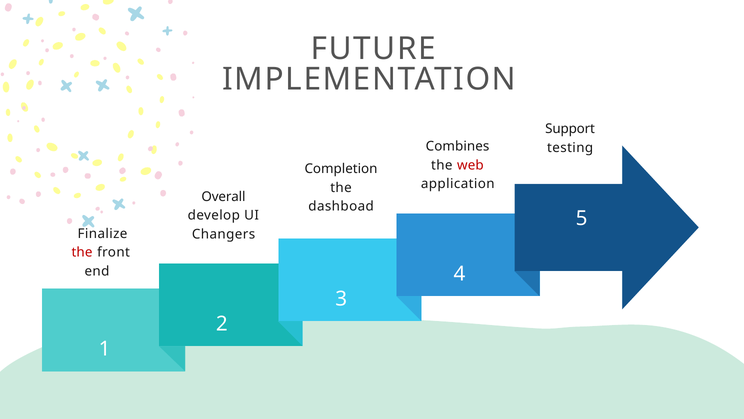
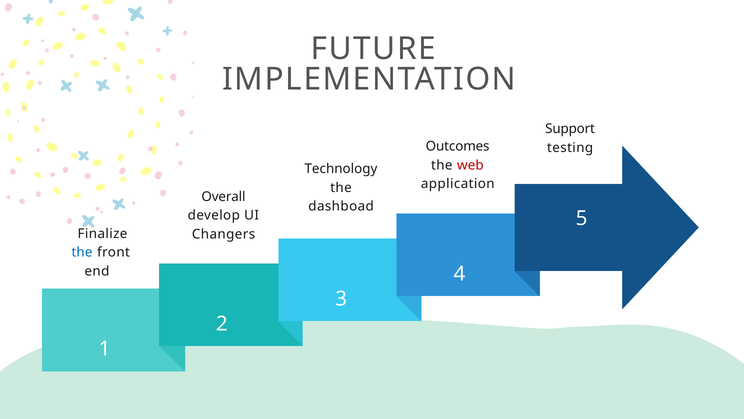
Combines: Combines -> Outcomes (458, 146)
Completion: Completion -> Technology (341, 169)
the colour: red -> blue (82, 252)
